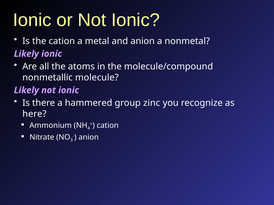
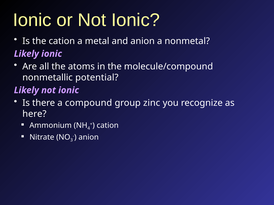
molecule: molecule -> potential (97, 78)
hammered: hammered -> compound (89, 103)
